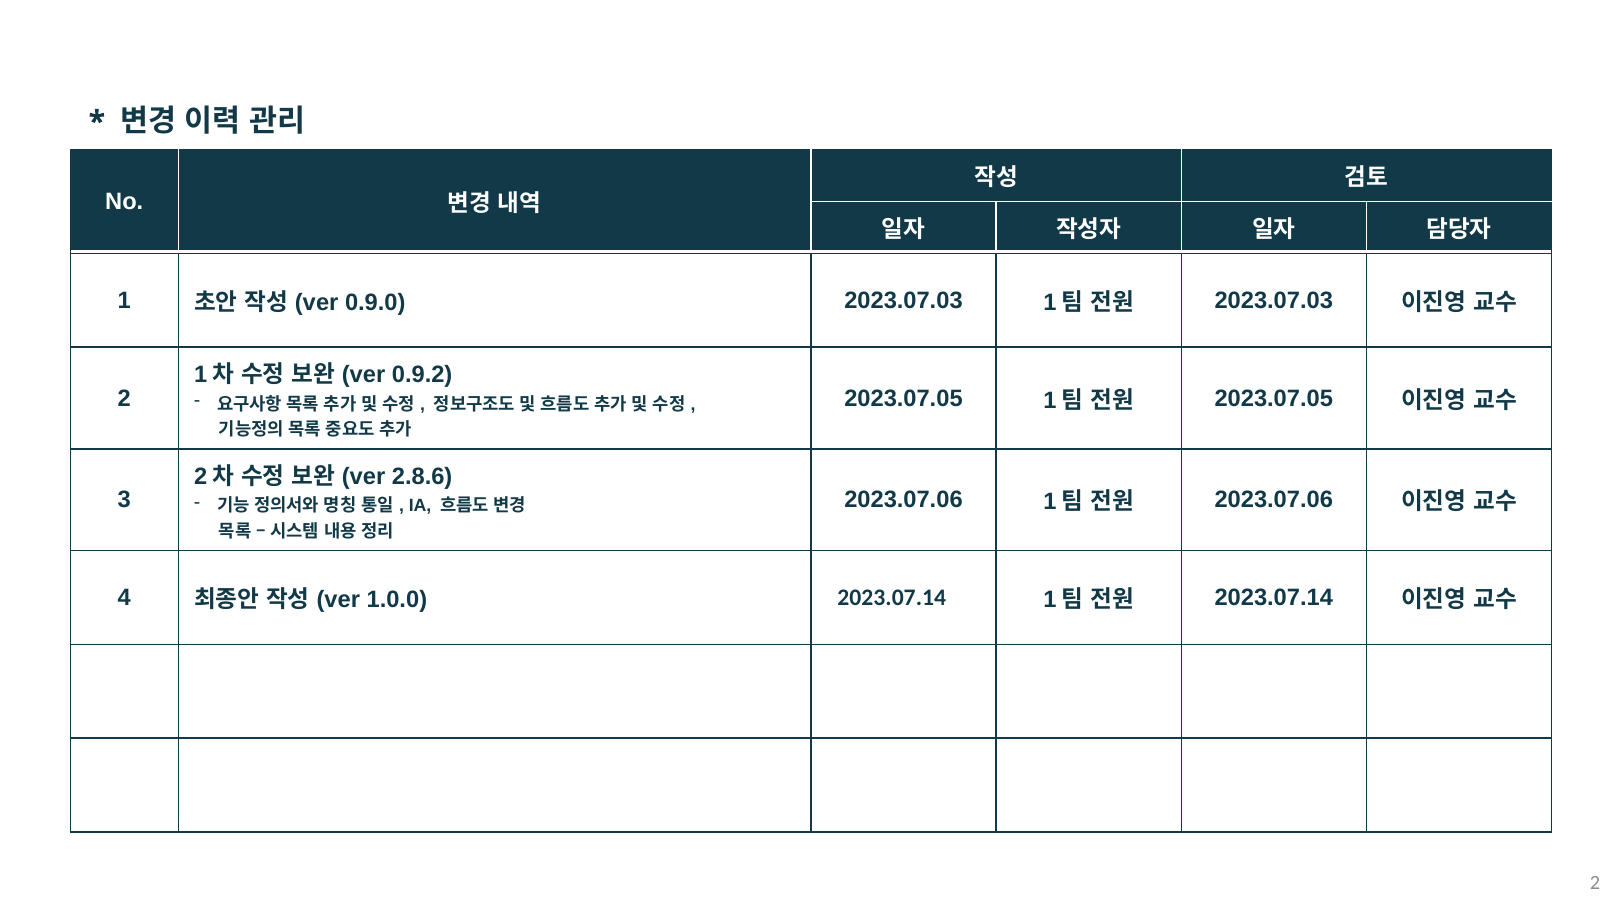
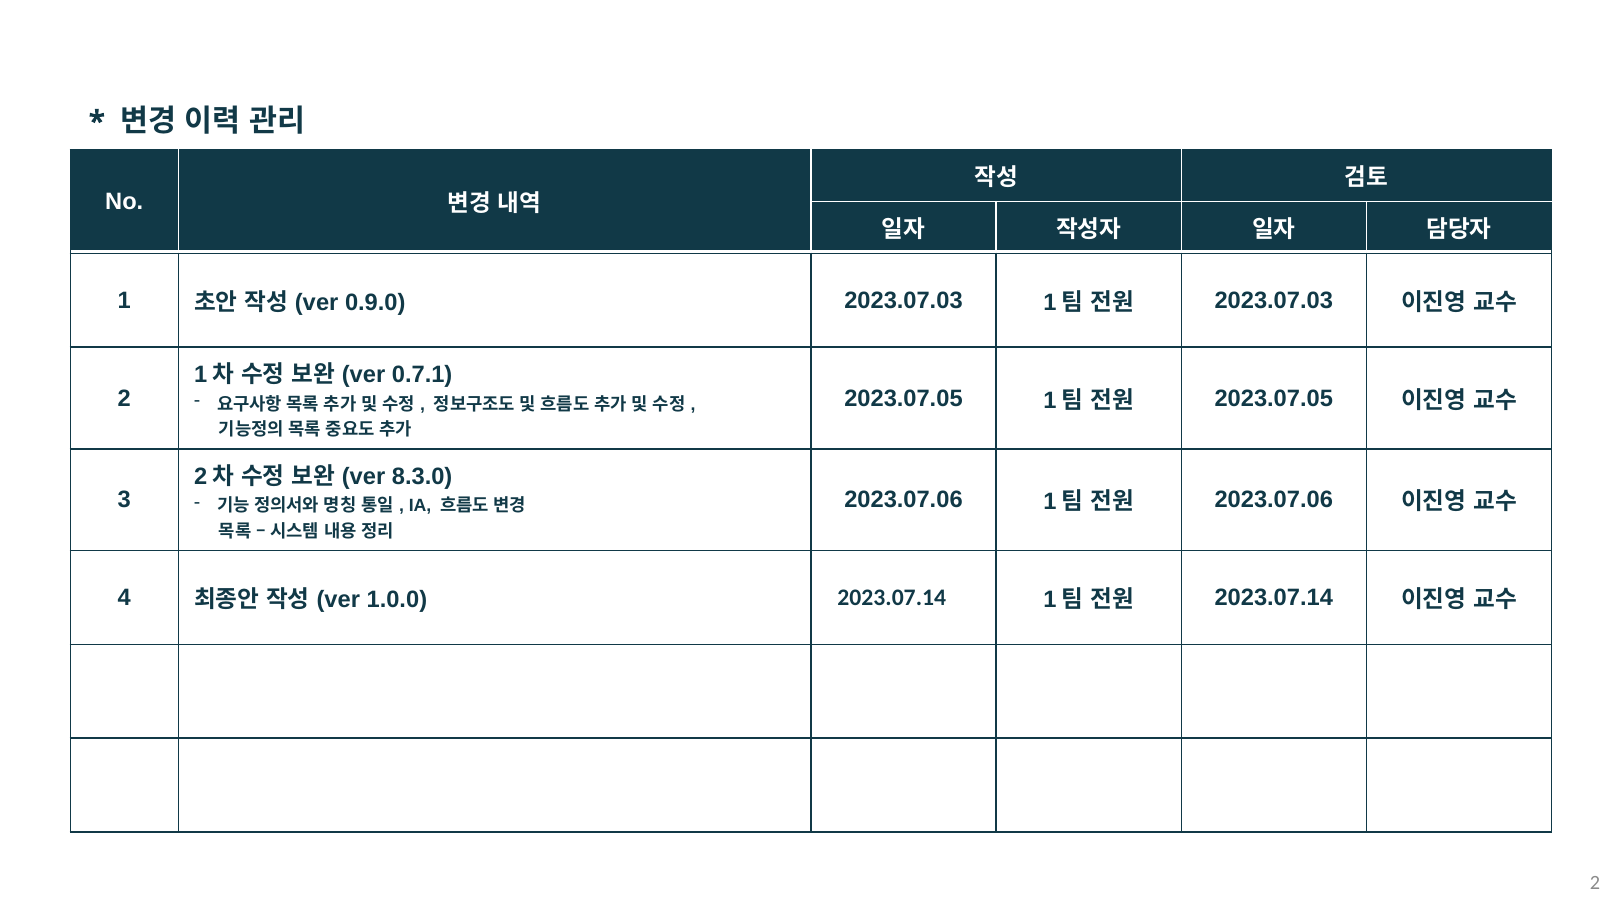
0.9.2: 0.9.2 -> 0.7.1 (422, 375)
2.8.6: 2.8.6 -> 8.3.0 (422, 476)
